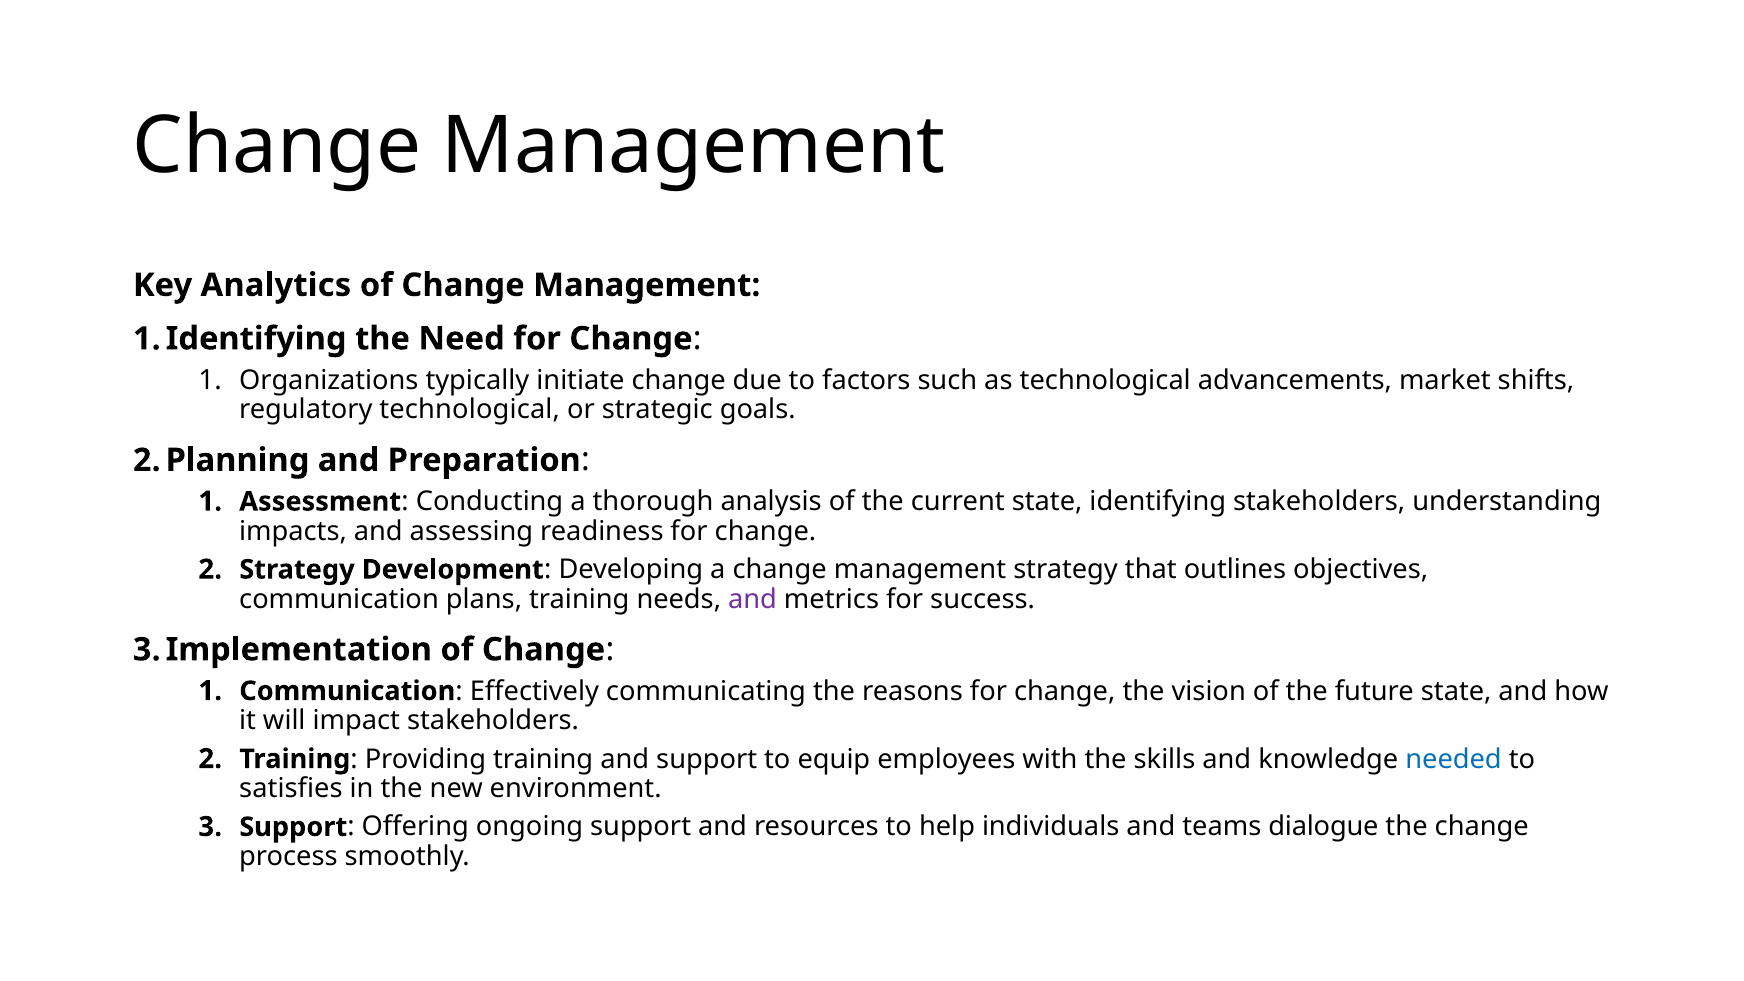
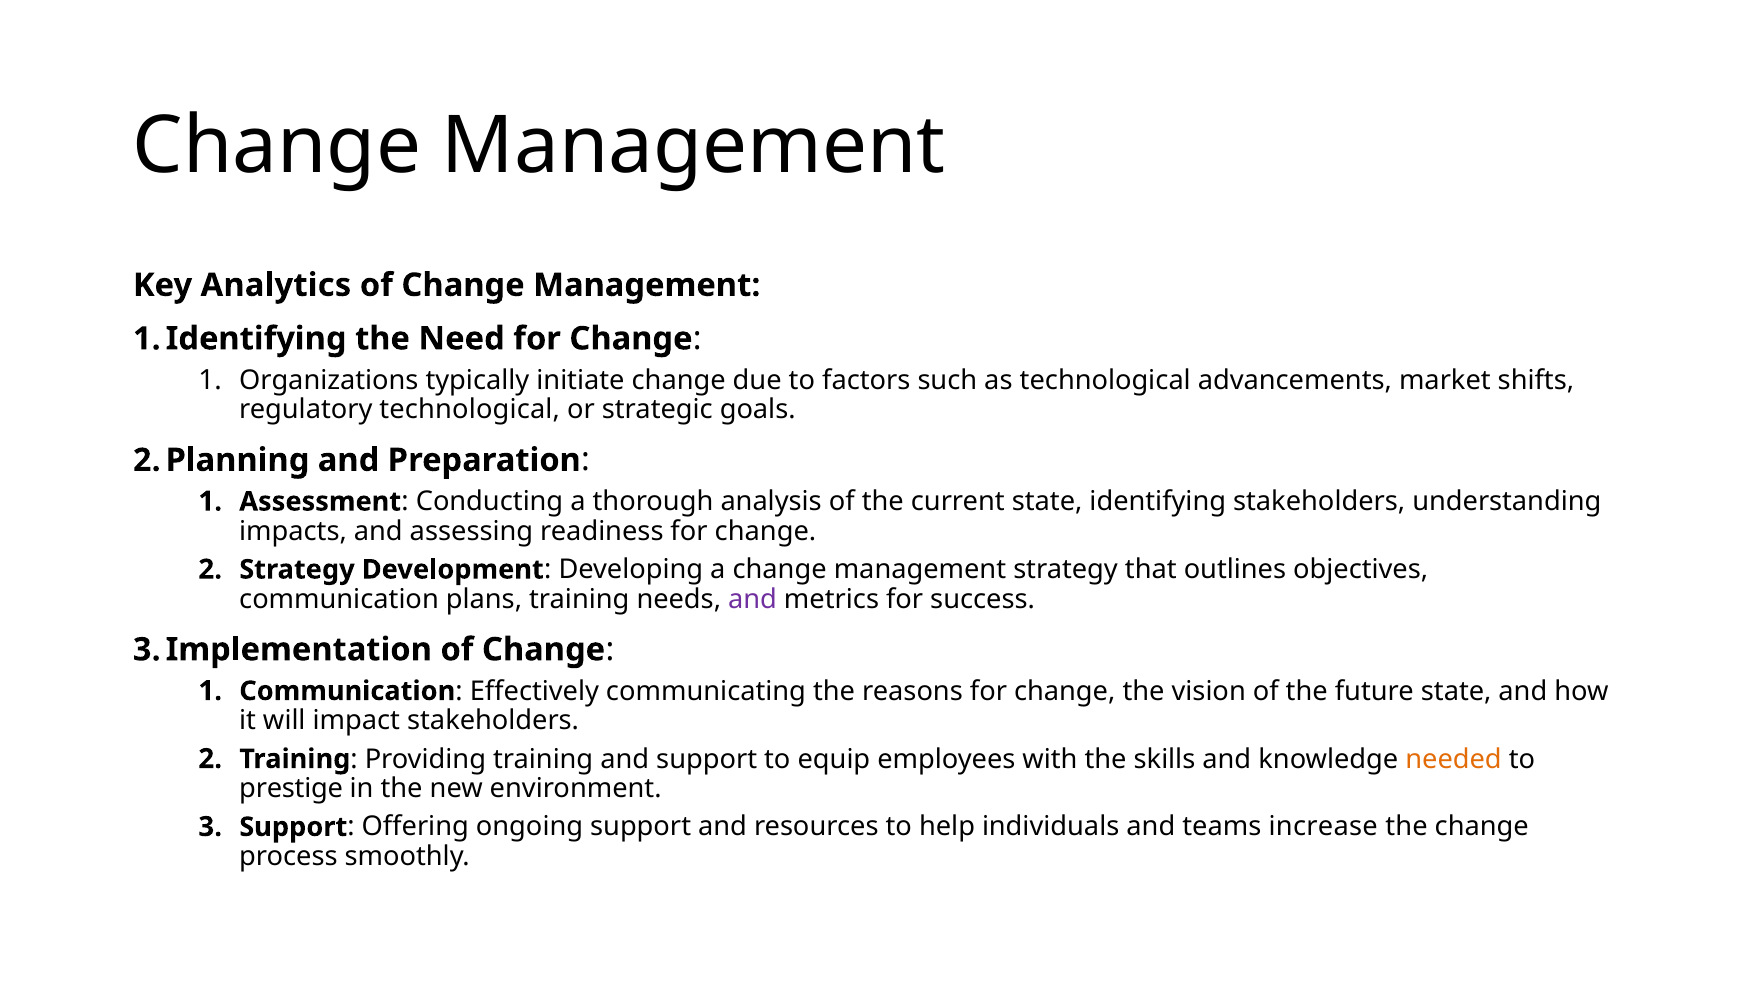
needed colour: blue -> orange (1454, 759)
satisfies: satisfies -> prestige (291, 788)
dialogue: dialogue -> increase (1323, 827)
